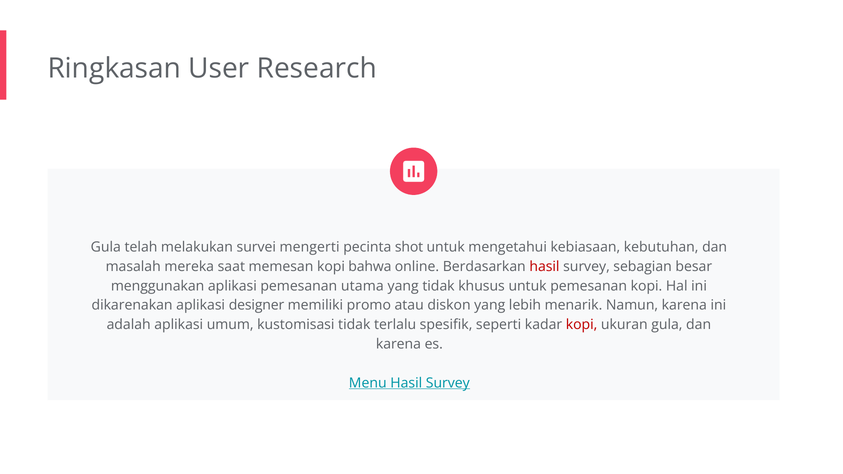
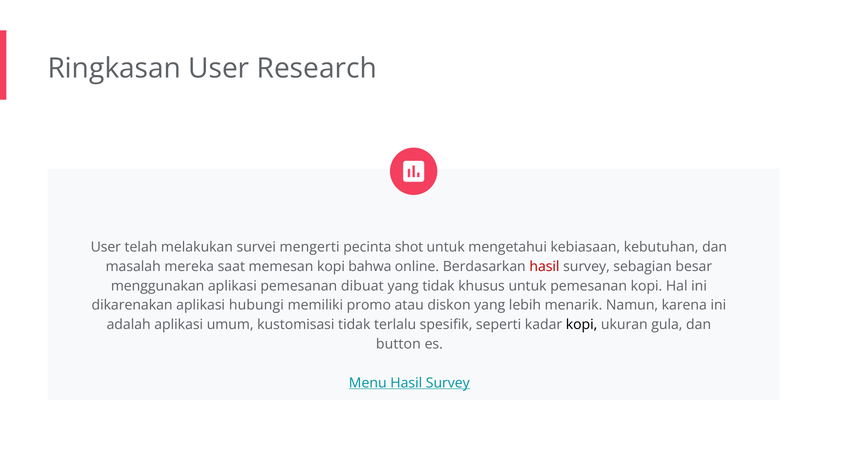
Gula: Gula -> User (106, 247)
utama: utama -> dibuat (362, 286)
designer: designer -> hubungi (256, 305)
kopi colour: red -> black (582, 325)
karena: karena -> button (398, 344)
